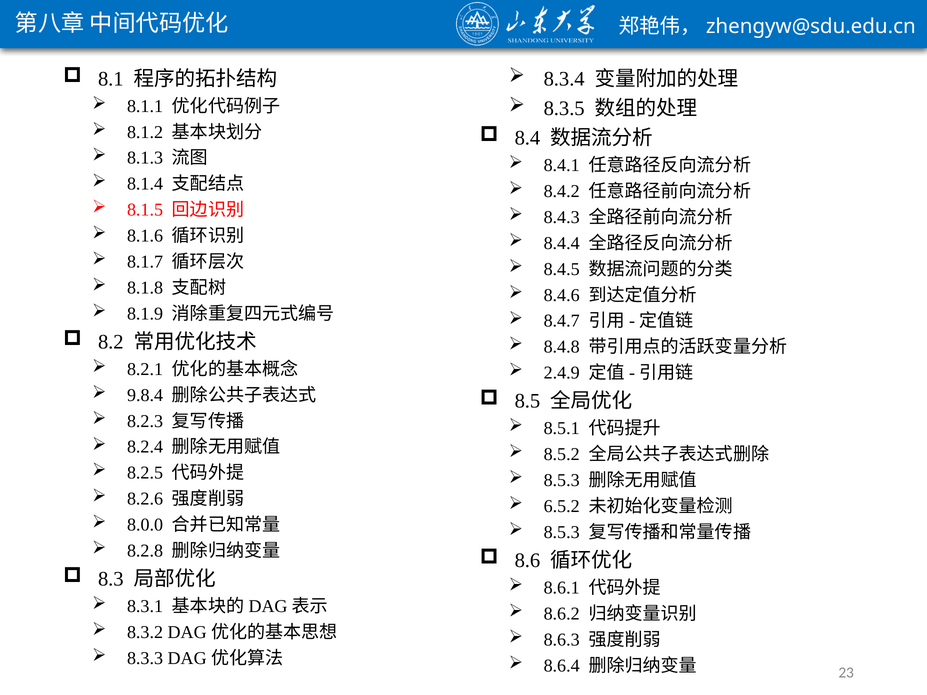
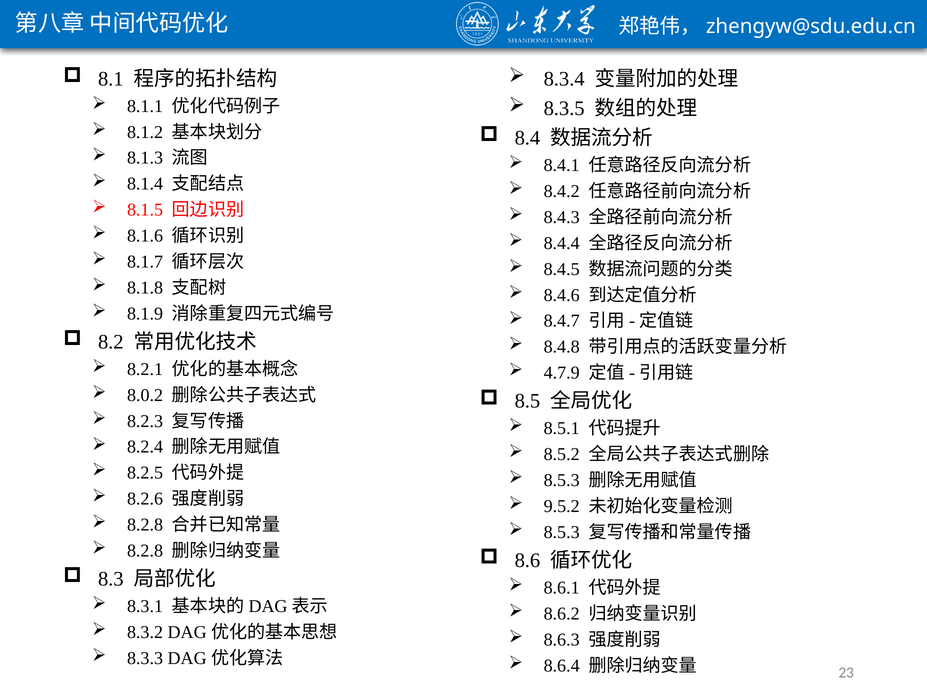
2.4.9: 2.4.9 -> 4.7.9 (562, 373)
9.8.4: 9.8.4 -> 8.0.2 (145, 395)
6.5.2: 6.5.2 -> 9.5.2 (562, 506)
8.0.0: 8.0.0 -> 8.2.8 (145, 525)
